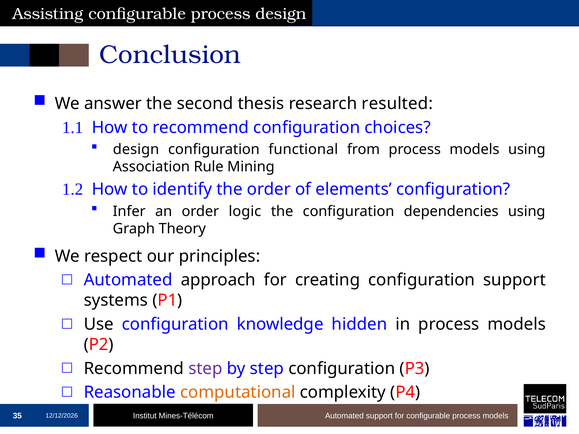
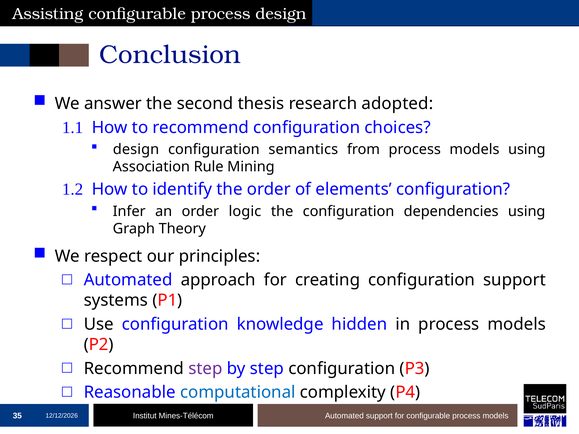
resulted: resulted -> adopted (397, 104)
functional: functional -> semantics (303, 149)
computational colour: orange -> blue (238, 393)
